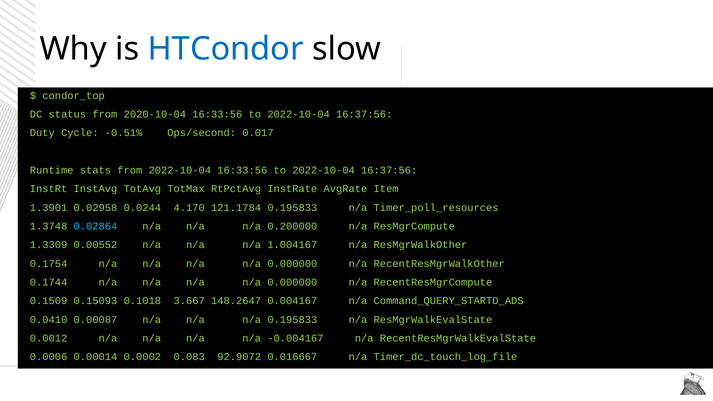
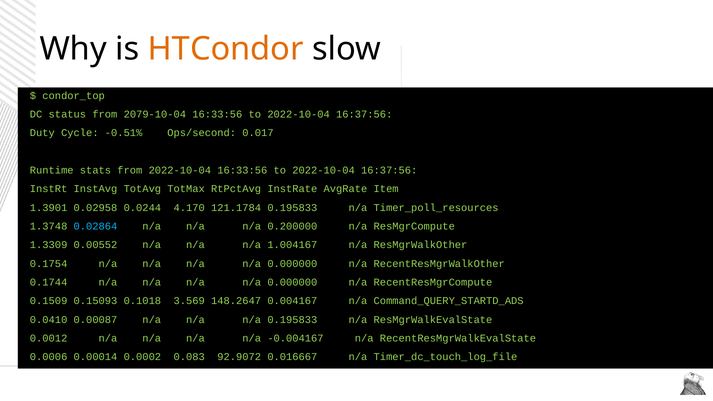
HTCondor colour: blue -> orange (226, 49)
2020-10-04: 2020-10-04 -> 2079-10-04 (155, 114)
3.667: 3.667 -> 3.569 (189, 301)
